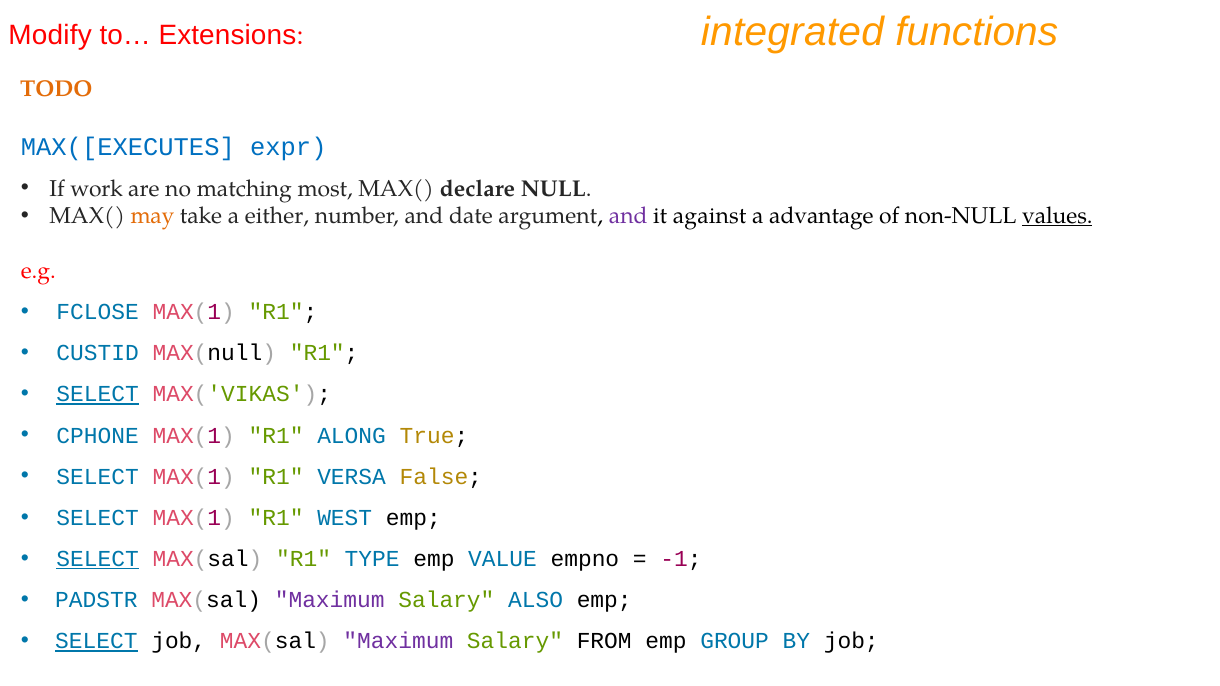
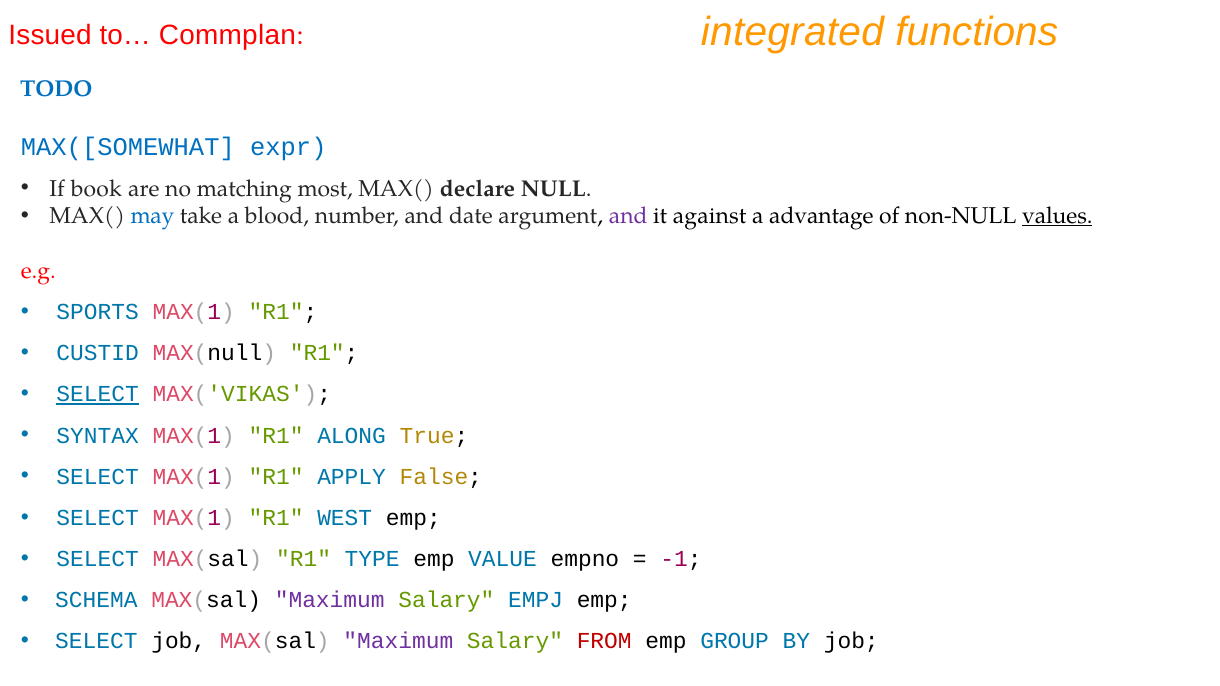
Modify: Modify -> Issued (50, 35)
Extensions: Extensions -> Commplan (227, 35)
TODO colour: orange -> blue (56, 89)
MAX([EXECUTES: MAX([EXECUTES -> MAX([SOMEWHAT (128, 148)
work: work -> book (96, 189)
may colour: orange -> blue (152, 216)
either: either -> blood (277, 216)
FCLOSE: FCLOSE -> SPORTS (98, 312)
CPHONE: CPHONE -> SYNTAX (98, 436)
VERSA: VERSA -> APPLY (352, 477)
SELECT underline: present -> none (98, 559)
PADSTR: PADSTR -> SCHEMA (96, 600)
ALSO: ALSO -> EMPJ (536, 600)
SELECT underline: present -> none (96, 641)
FROM colour: black -> red (604, 641)
